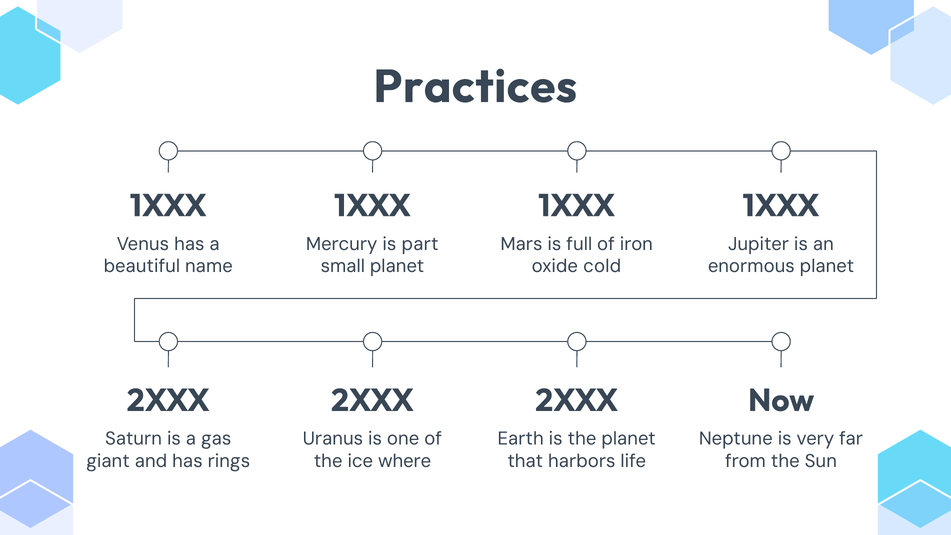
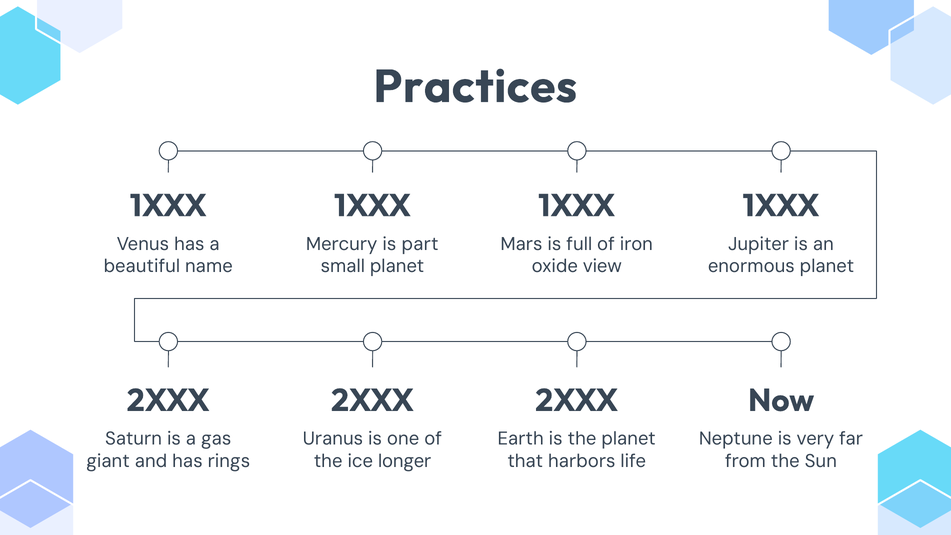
cold: cold -> view (602, 266)
where: where -> longer (405, 461)
